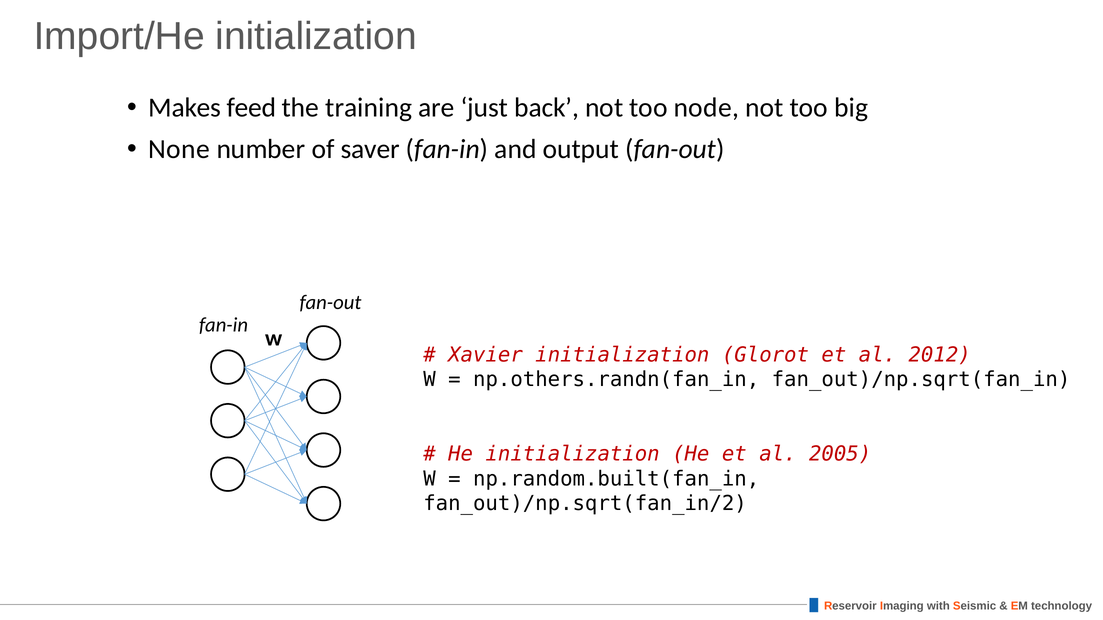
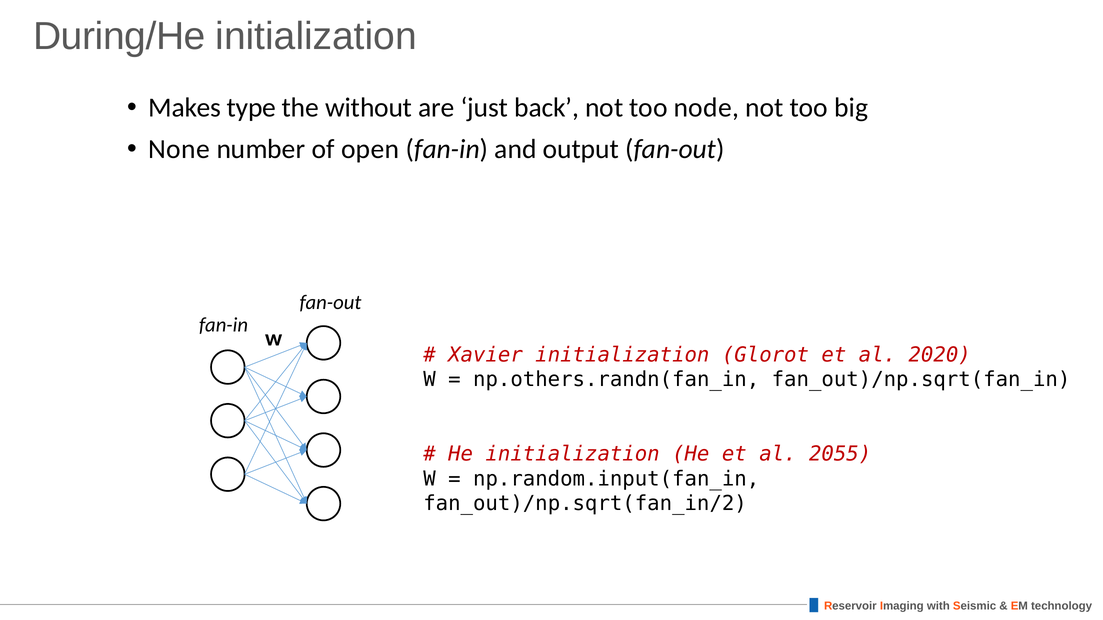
Import/He: Import/He -> During/He (119, 37)
feed: feed -> type (251, 108)
training: training -> without (369, 108)
saver: saver -> open (370, 149)
2012: 2012 -> 2020 (940, 355)
2005: 2005 -> 2055 (840, 454)
np.random.built(fan_in: np.random.built(fan_in -> np.random.input(fan_in (616, 479)
